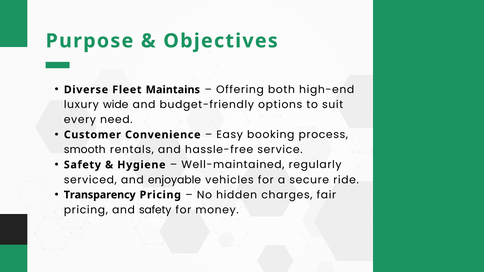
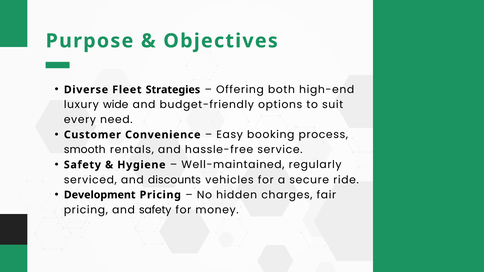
Maintains: Maintains -> Strategies (173, 90)
enjoyable: enjoyable -> discounts (174, 180)
Transparency: Transparency -> Development (100, 195)
